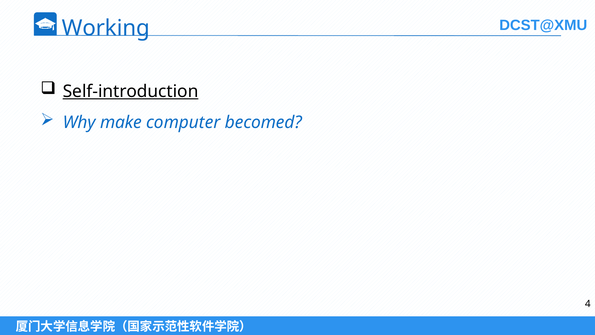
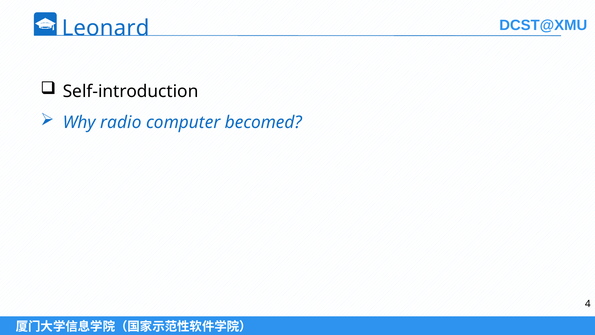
Working: Working -> Leonard (106, 28)
Self-introduction underline: present -> none (131, 91)
make: make -> radio (121, 122)
